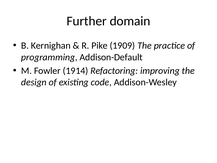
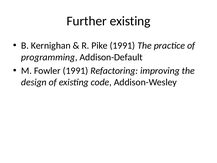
Further domain: domain -> existing (130, 21)
Pike 1909: 1909 -> 1991 (122, 46)
Fowler 1914: 1914 -> 1991 (76, 71)
